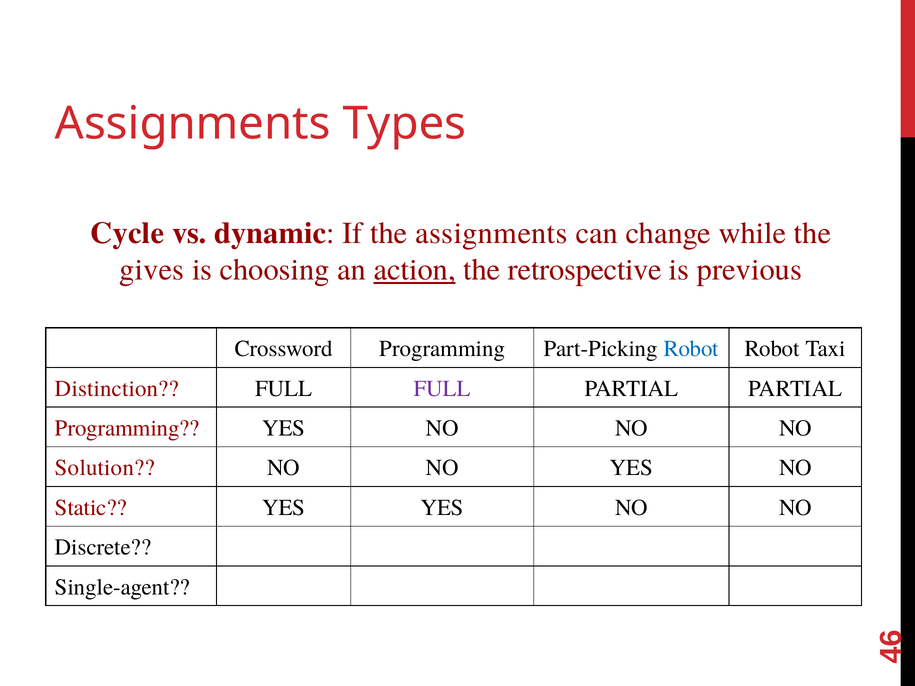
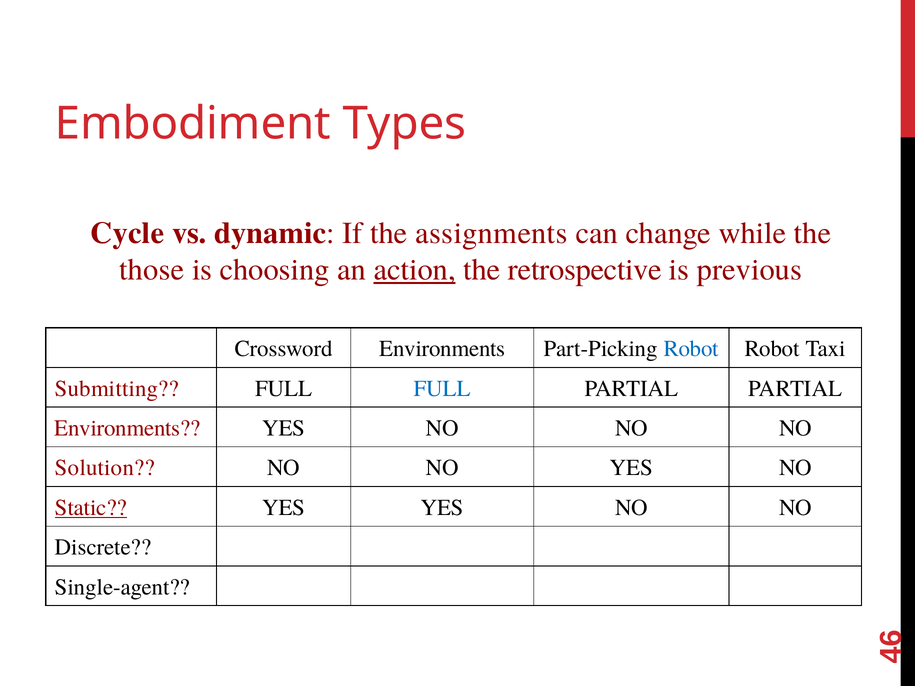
Assignments: Assignments -> Embodiment (193, 124)
gives: gives -> those (152, 270)
Crossword Programming: Programming -> Environments (442, 349)
Distinction: Distinction -> Submitting (117, 389)
FULL colour: purple -> blue (442, 389)
Programming: Programming -> Environments (127, 428)
Static underline: none -> present (91, 508)
